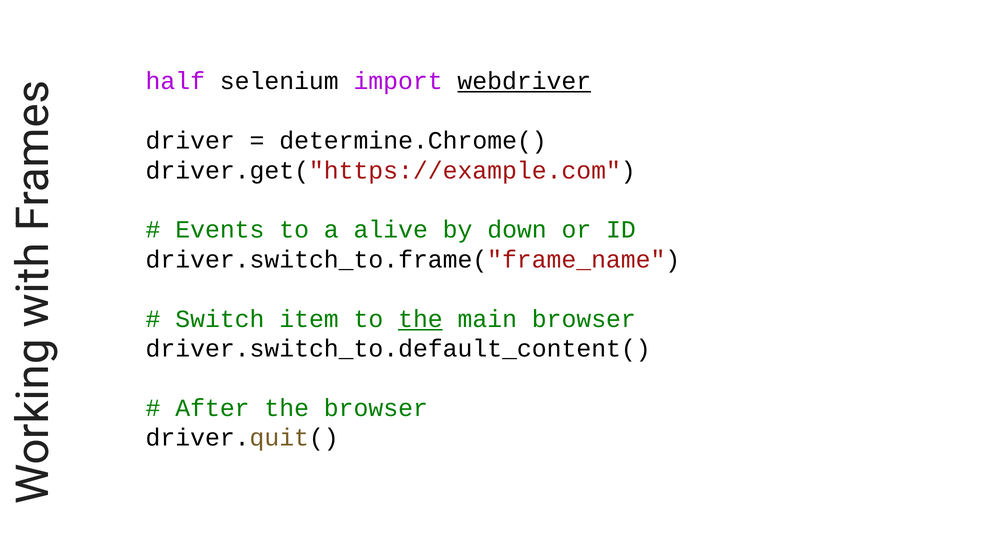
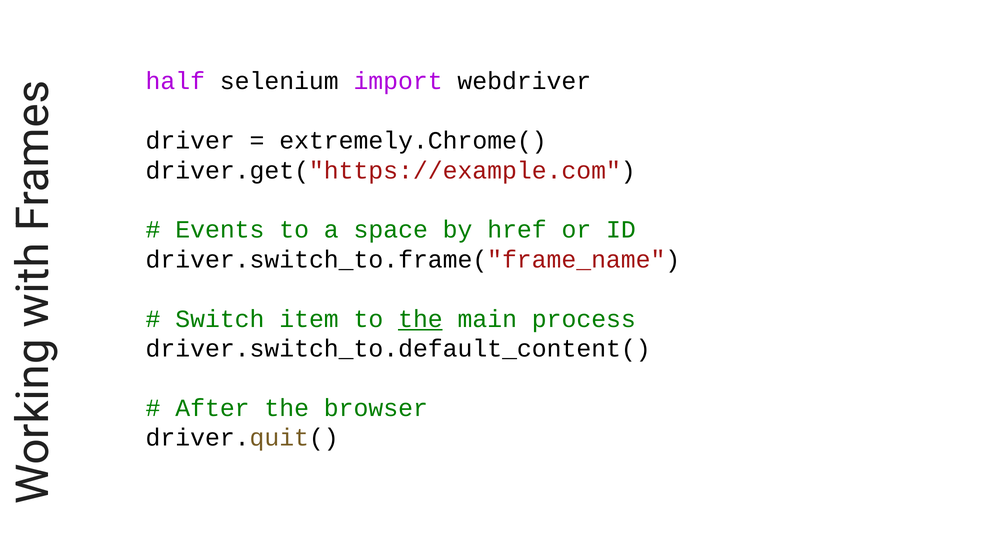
webdriver underline: present -> none (524, 81)
determine.Chrome(: determine.Chrome( -> extremely.Chrome( (413, 141)
alive: alive -> space (391, 230)
down: down -> href (517, 230)
main browser: browser -> process (584, 319)
